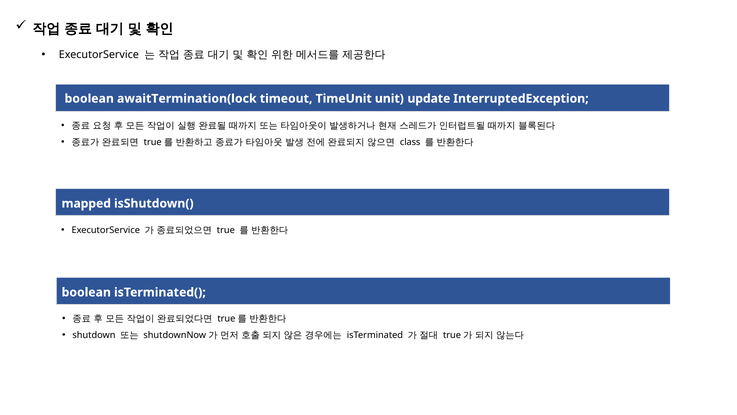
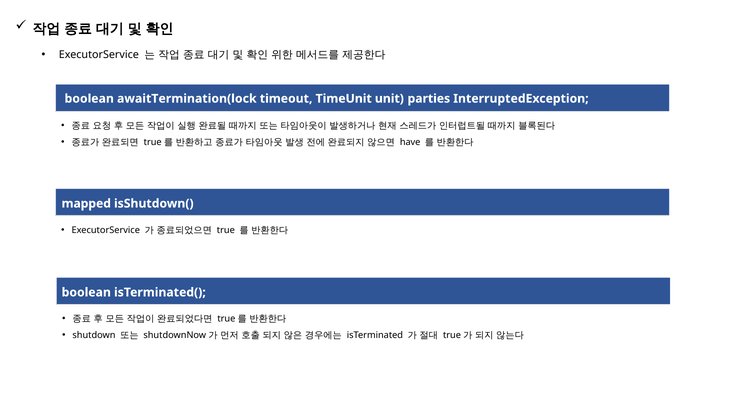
update: update -> parties (429, 98)
class: class -> have (410, 142)
